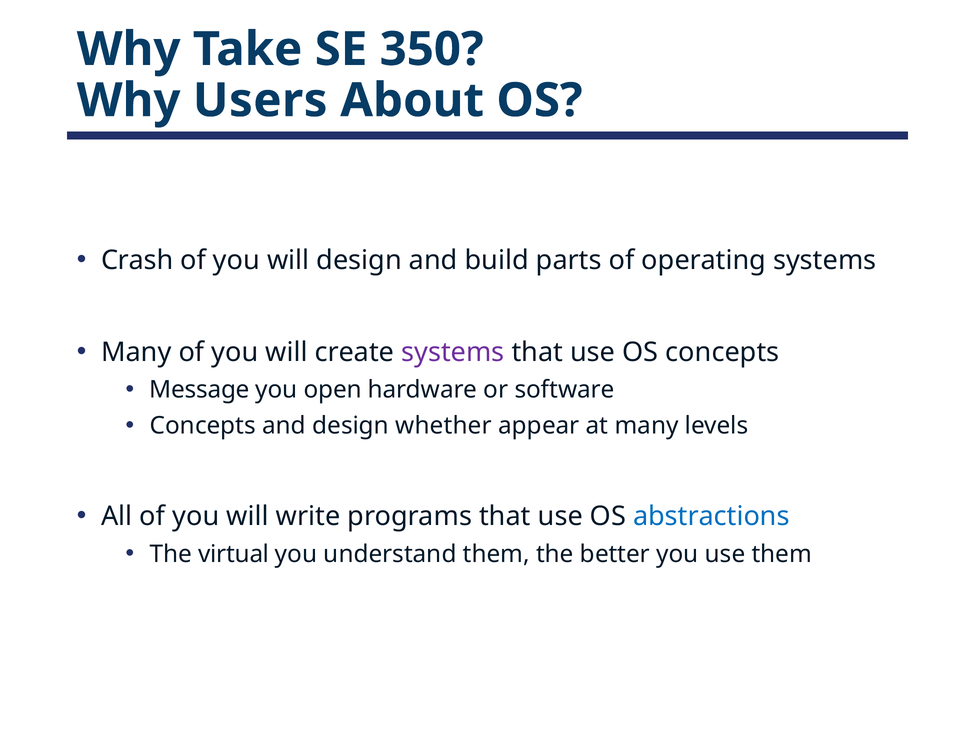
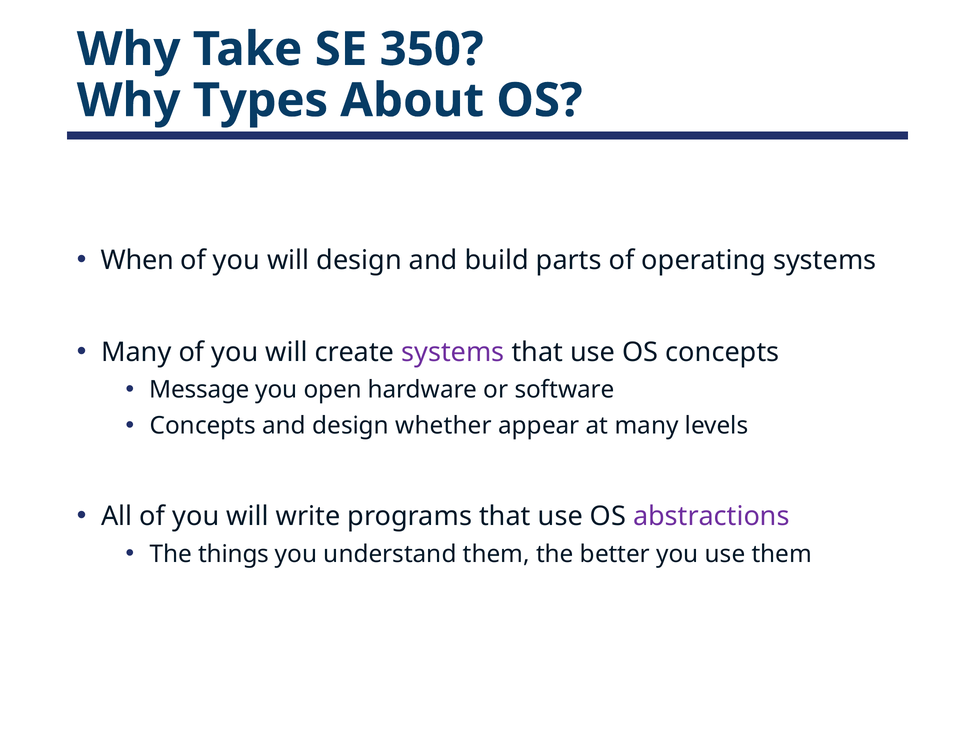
Users: Users -> Types (260, 101)
Crash: Crash -> When (137, 260)
abstractions colour: blue -> purple (711, 517)
virtual: virtual -> things (234, 554)
